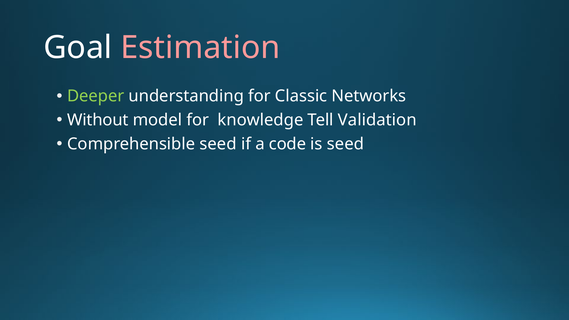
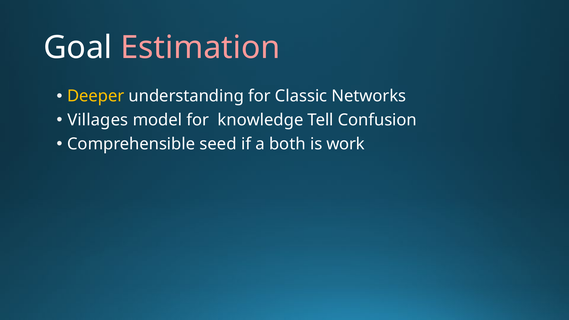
Deeper colour: light green -> yellow (96, 96)
Without: Without -> Villages (98, 120)
Validation: Validation -> Confusion (377, 120)
code: code -> both (287, 144)
is seed: seed -> work (346, 144)
